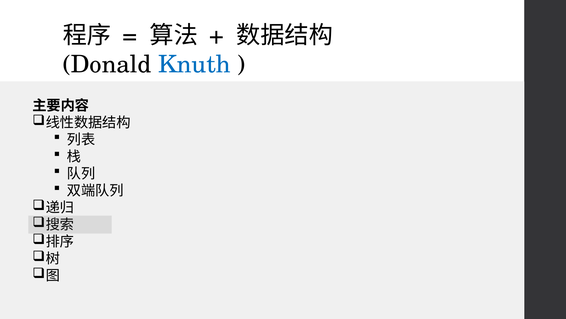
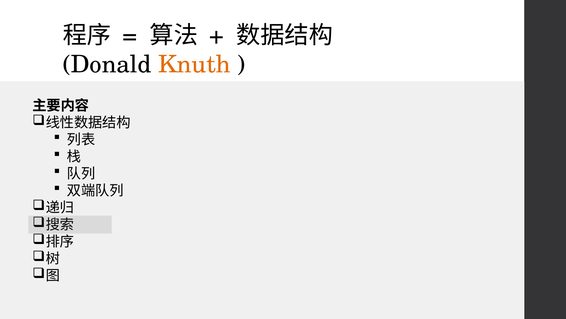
Knuth colour: blue -> orange (194, 64)
